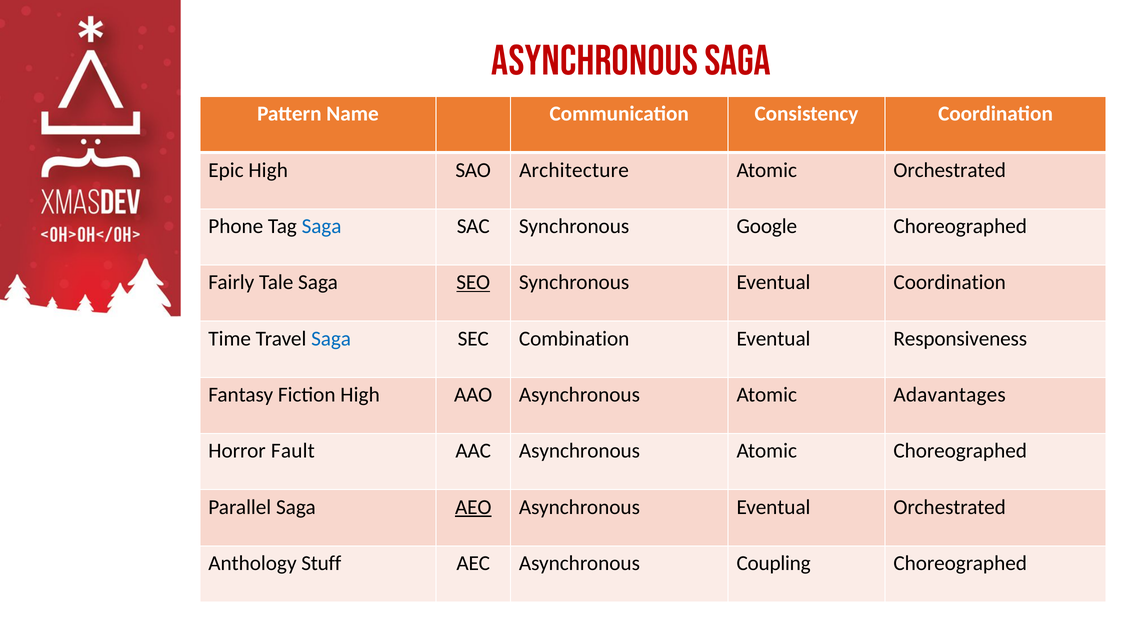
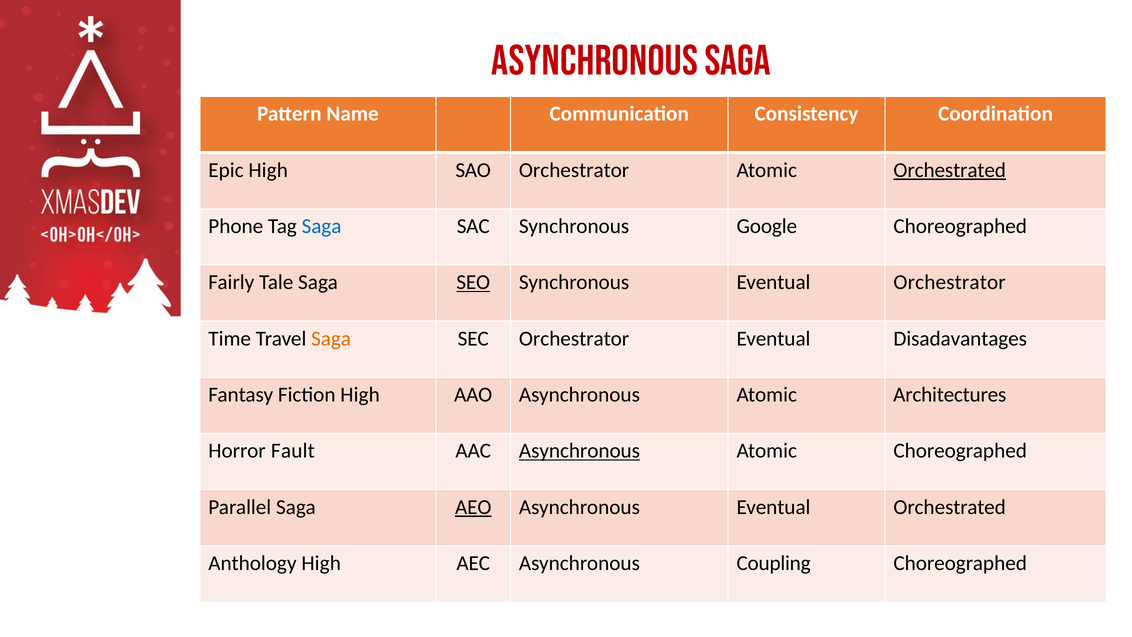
SAO Architecture: Architecture -> Orchestrator (574, 170)
Orchestrated underline: none -> present (950, 170)
Eventual Coordination: Coordination -> Orchestrator (950, 282)
Saga colour: blue -> orange (331, 338)
SEC Combination: Combination -> Orchestrator (574, 338)
Responsiveness: Responsiveness -> Disadavantages (960, 338)
Adavantages: Adavantages -> Architectures (950, 395)
Asynchronous underline: none -> present (579, 451)
Anthology Stuff: Stuff -> High (321, 563)
